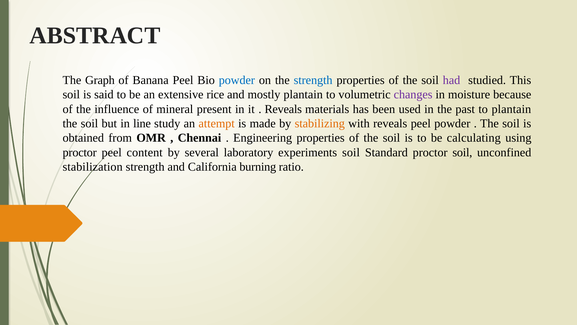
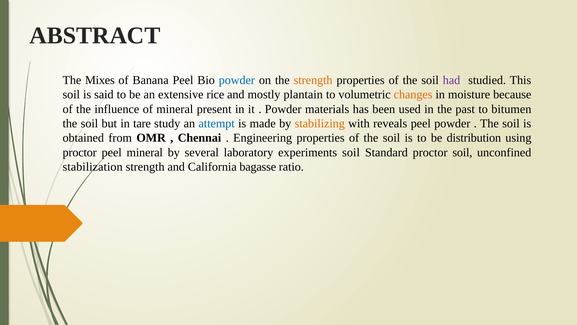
Graph: Graph -> Mixes (100, 80)
strength colour: blue -> orange (313, 80)
changes colour: purple -> orange (413, 94)
Reveals: Reveals -> Powder (283, 109)
to plantain: plantain -> bitumen (511, 109)
line: line -> tare (142, 123)
attempt colour: orange -> blue (217, 123)
calculating: calculating -> distribution (474, 138)
peel content: content -> mineral (145, 152)
burning: burning -> bagasse (258, 167)
